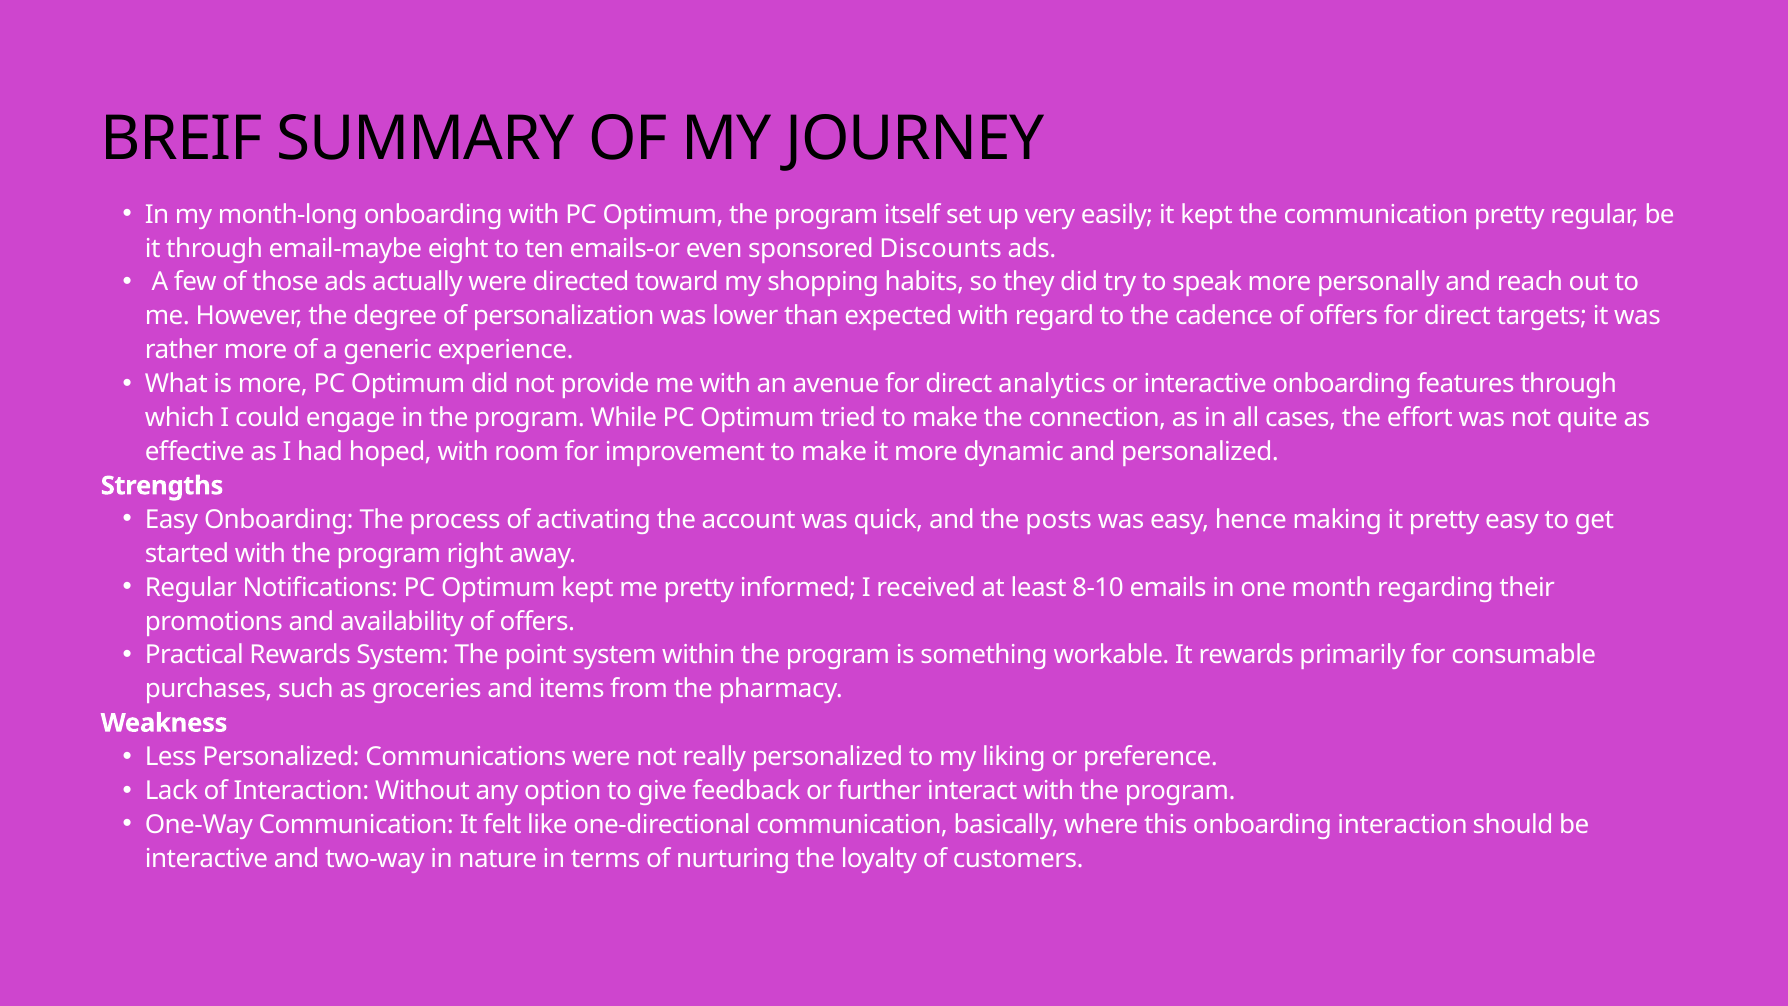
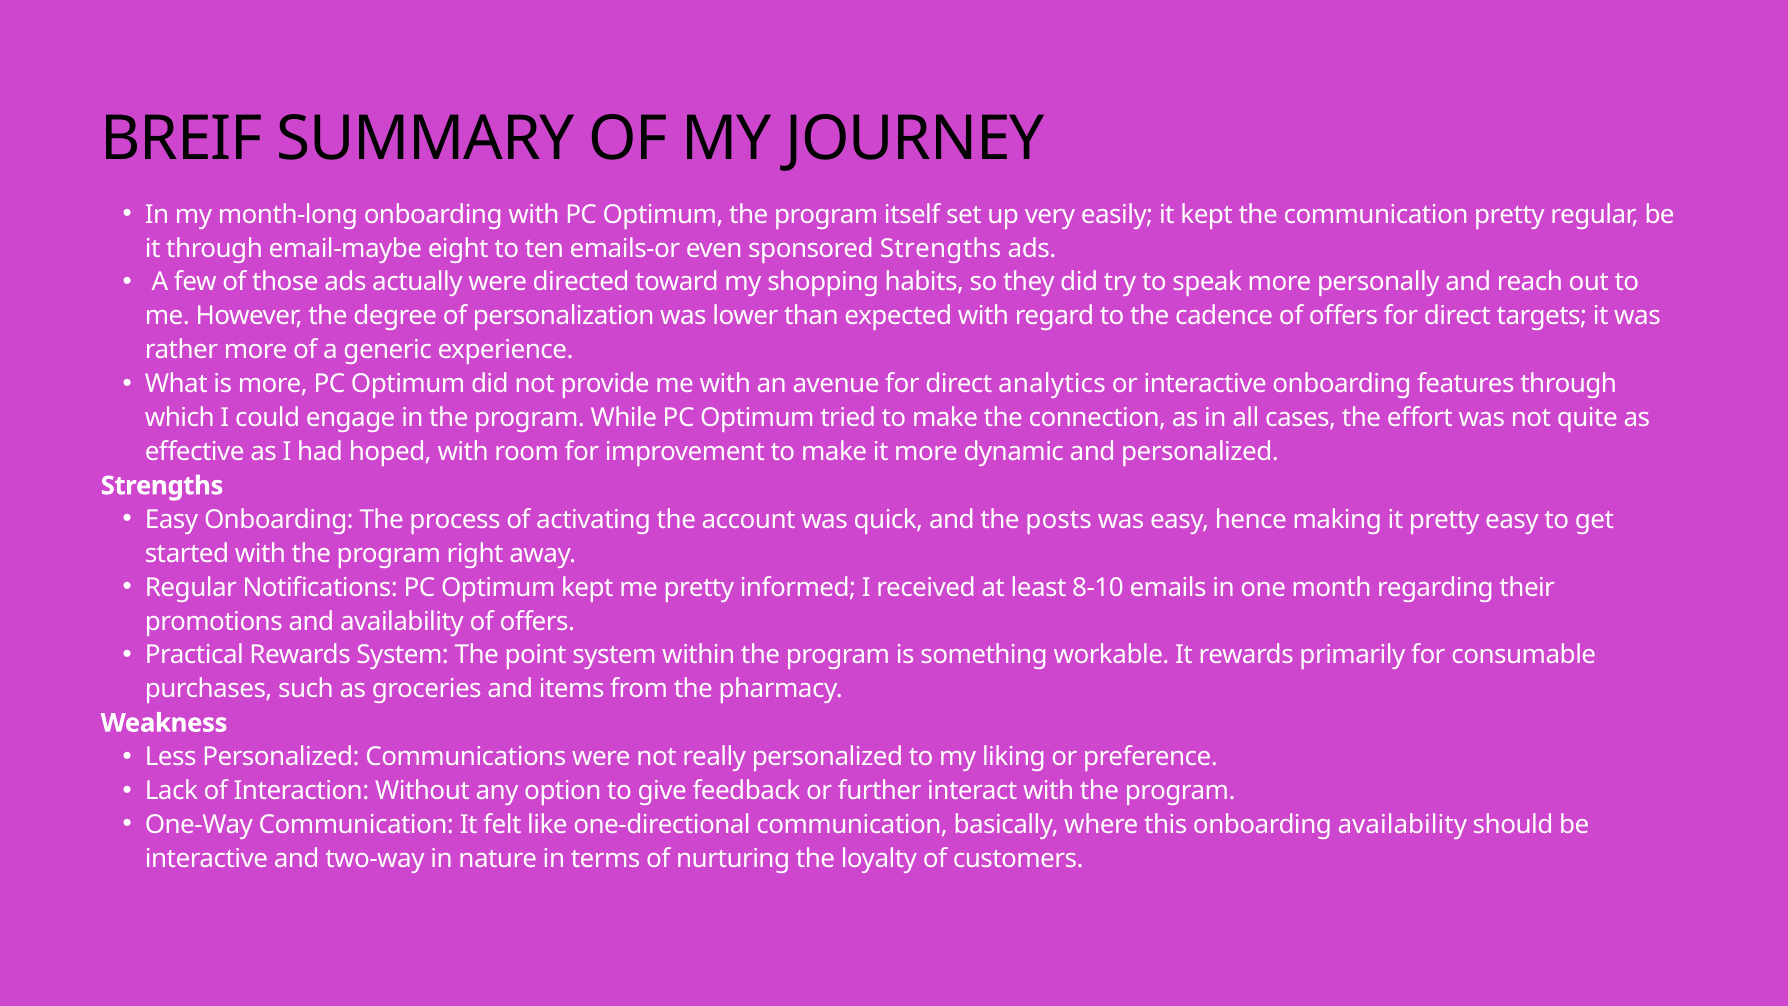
sponsored Discounts: Discounts -> Strengths (941, 248)
onboarding interaction: interaction -> availability (1402, 825)
